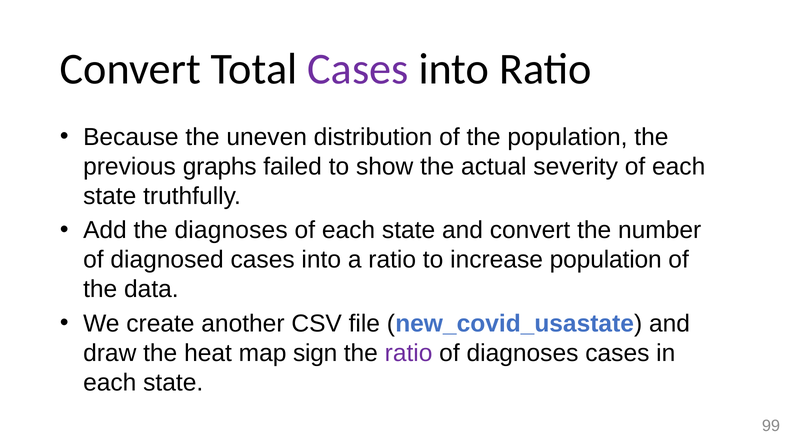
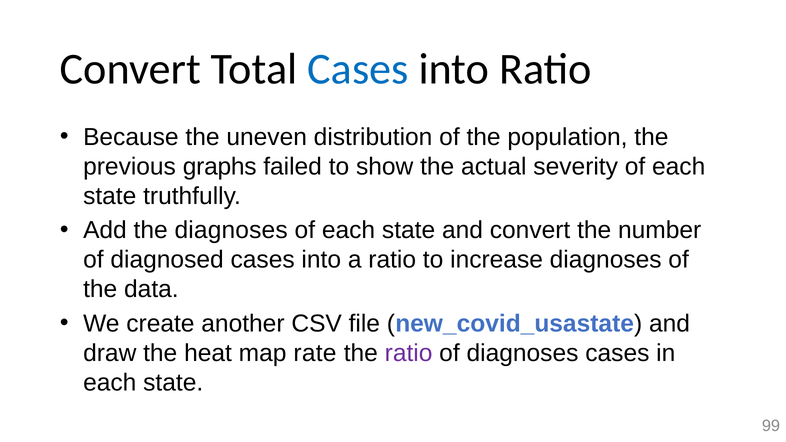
Cases colour: purple -> blue (358, 69)
increase population: population -> diagnoses (606, 260)
sign: sign -> rate (315, 353)
